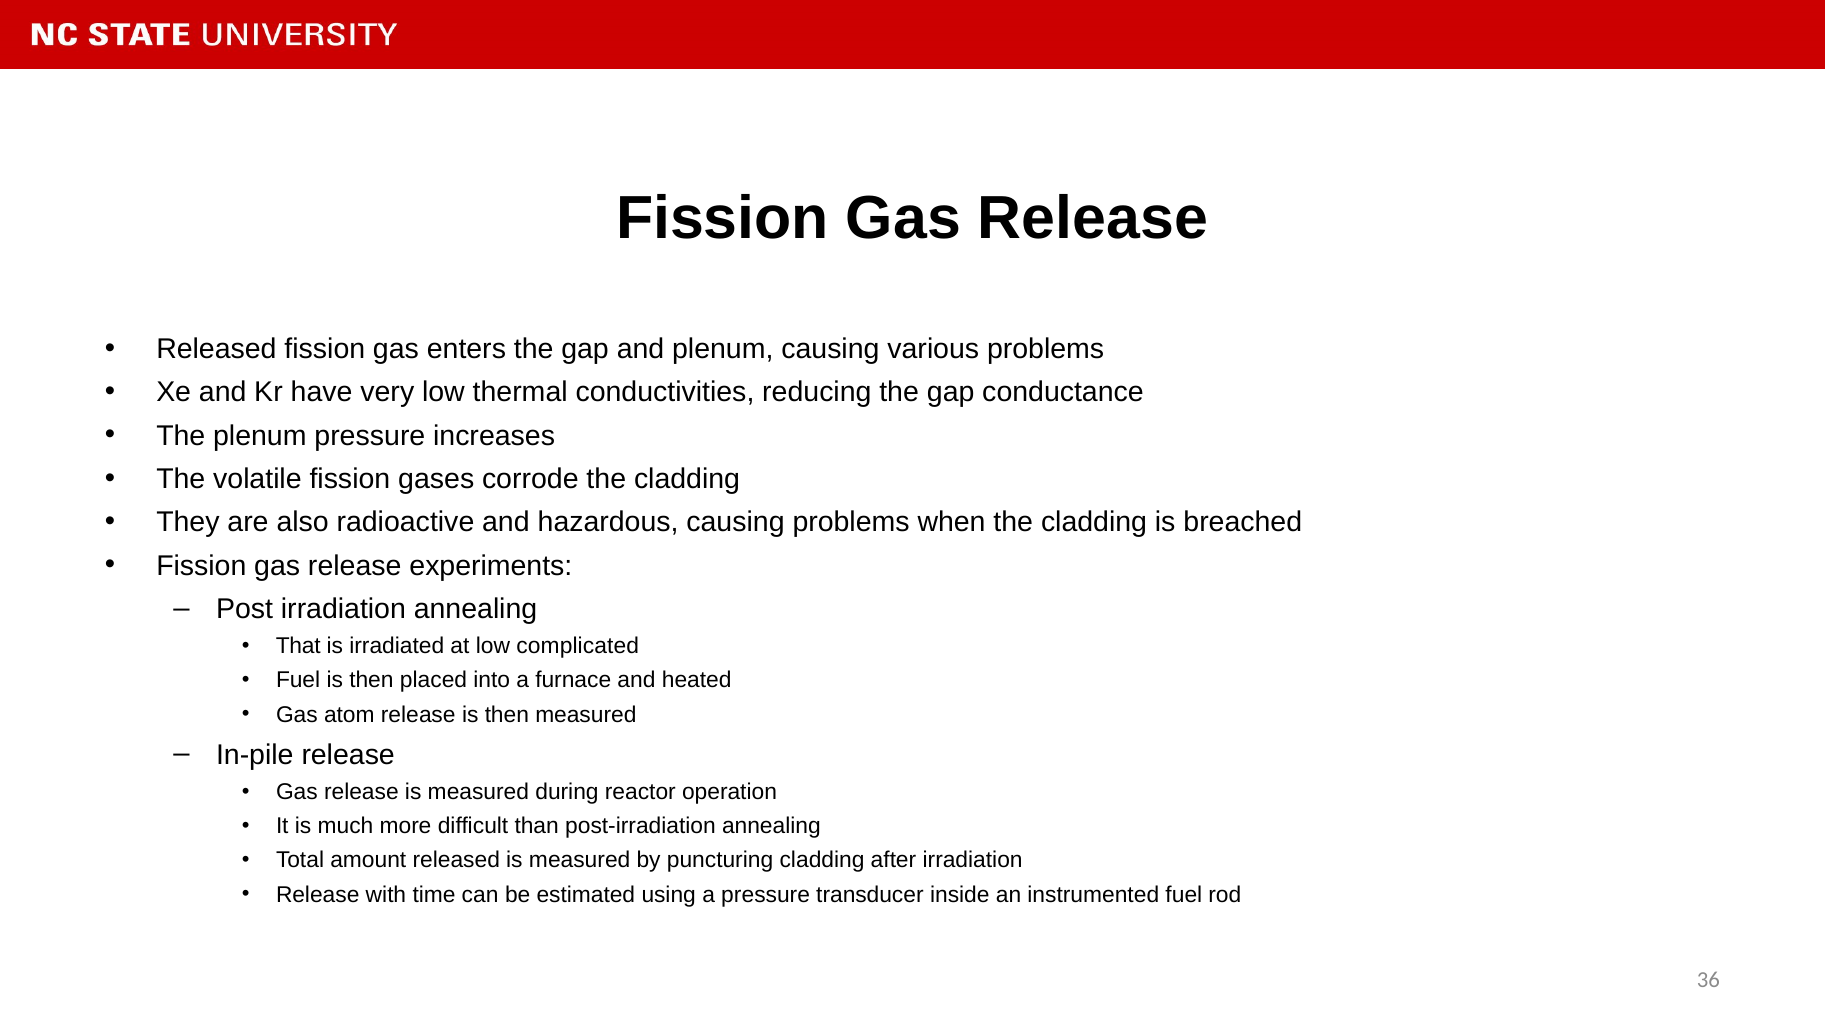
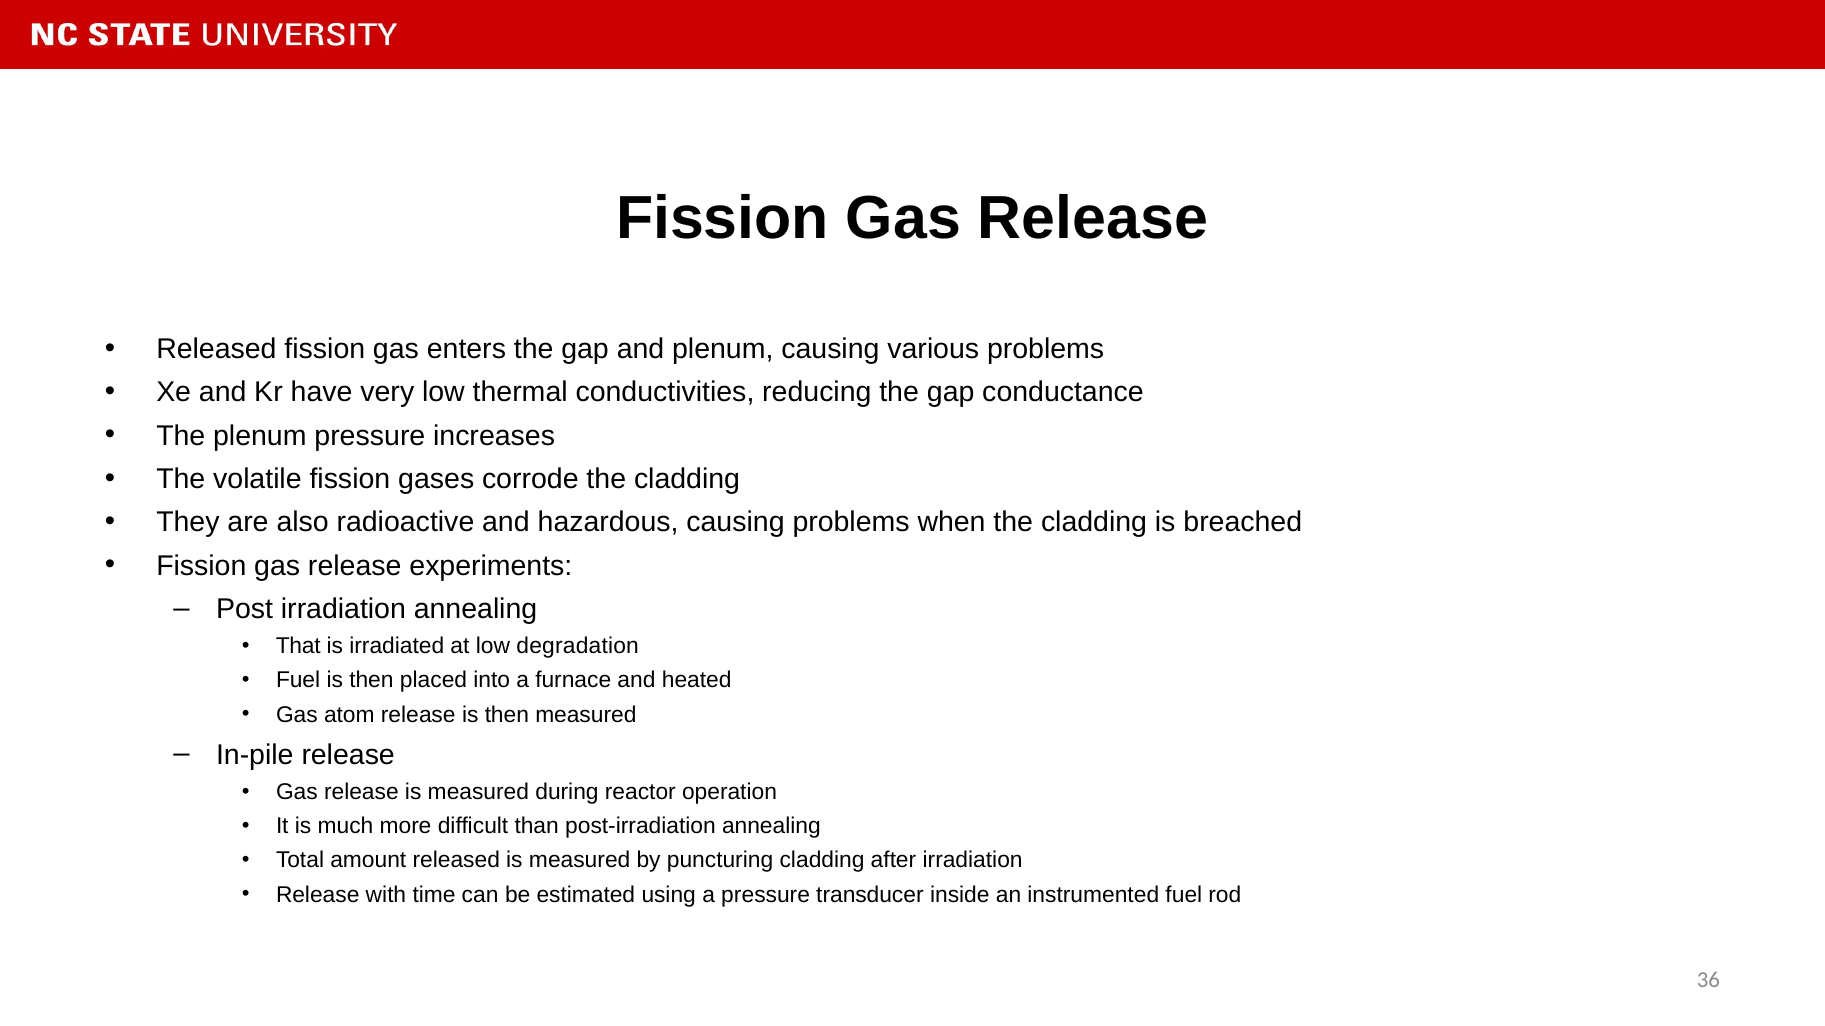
complicated: complicated -> degradation (578, 647)
